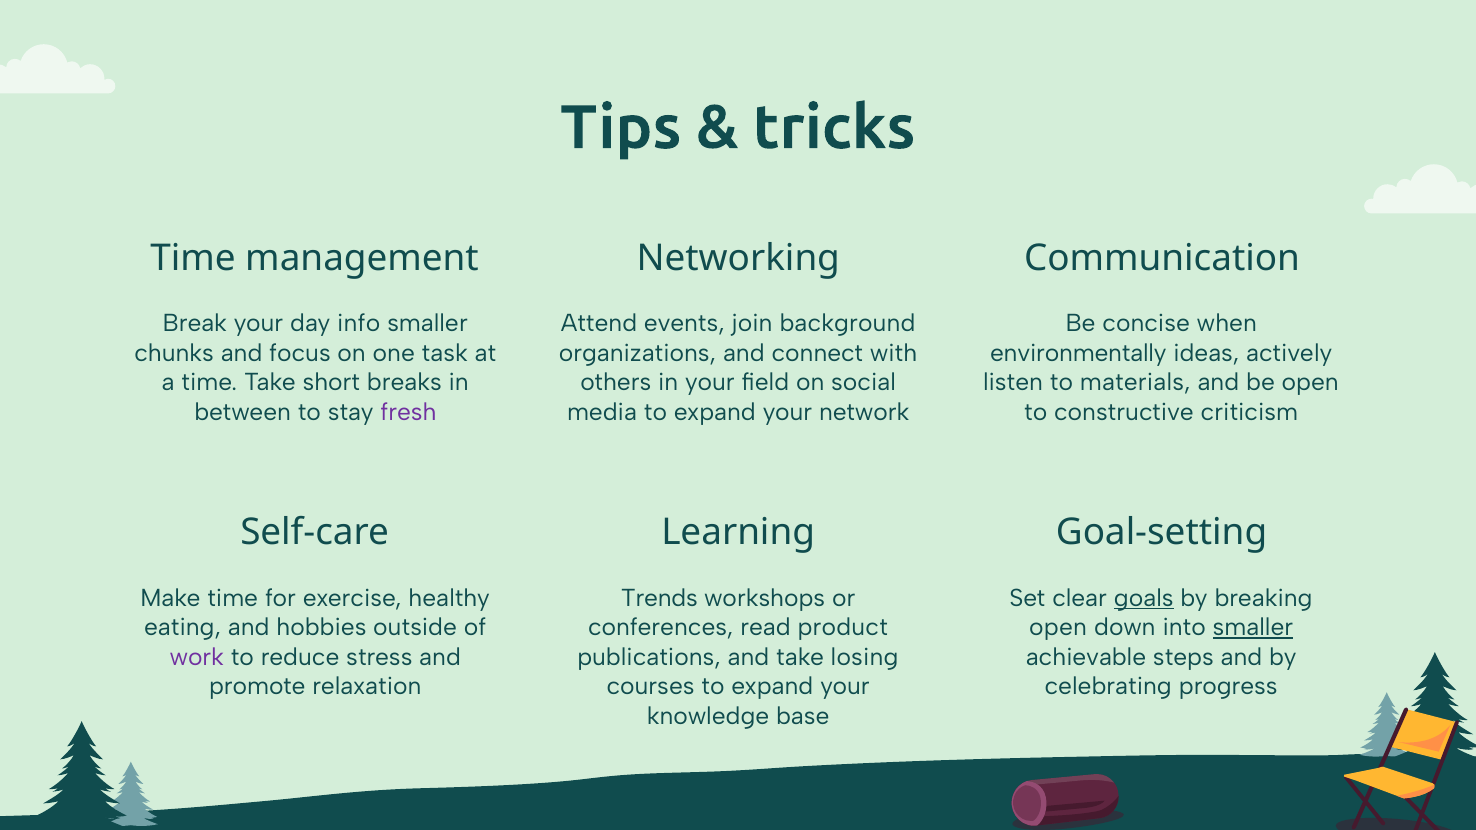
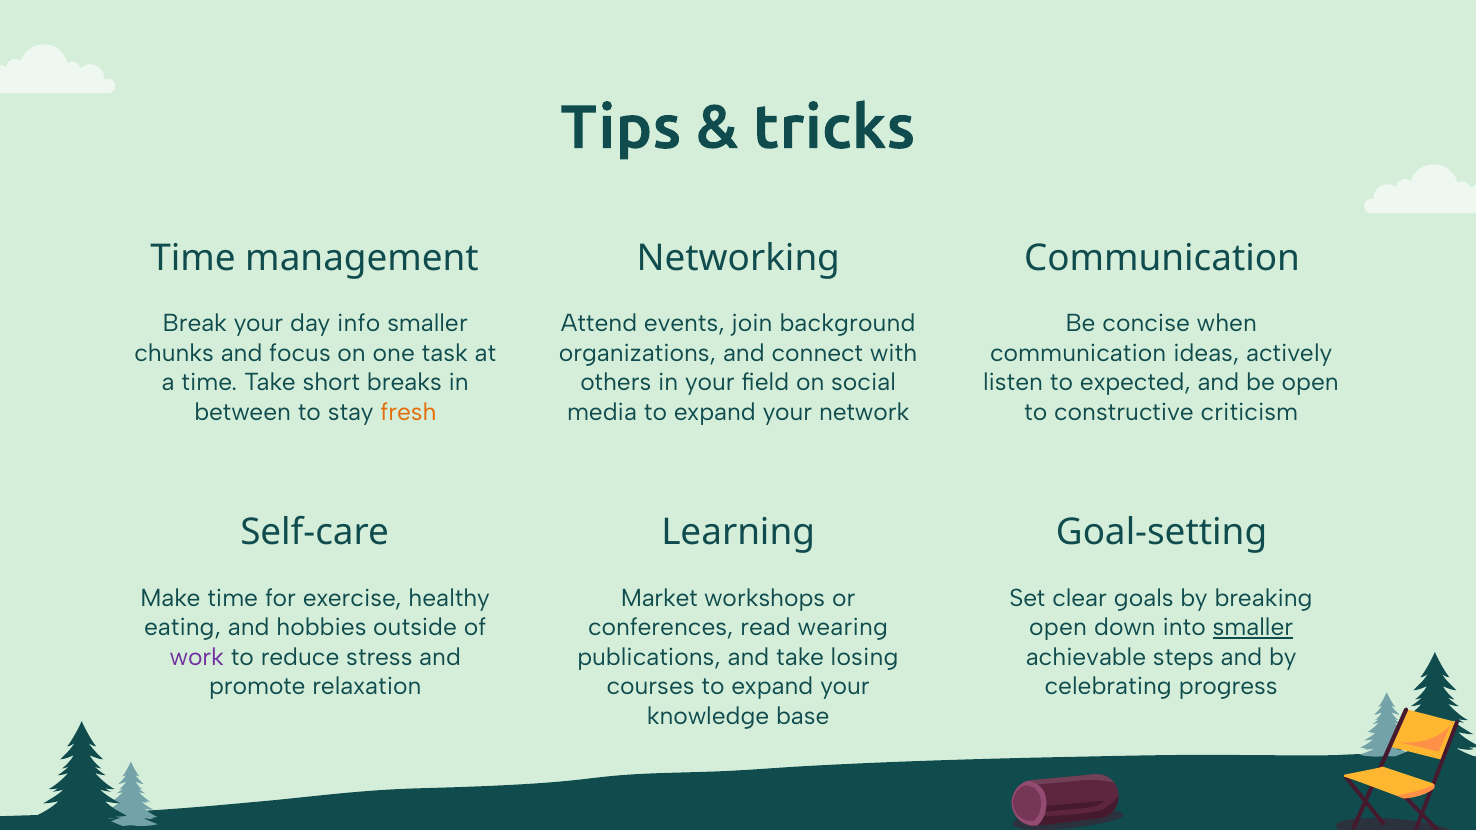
environmentally: environmentally -> communication (1078, 353)
materials: materials -> expected (1135, 383)
fresh colour: purple -> orange (408, 412)
Trends: Trends -> Market (659, 598)
goals underline: present -> none (1144, 598)
product: product -> wearing (843, 628)
